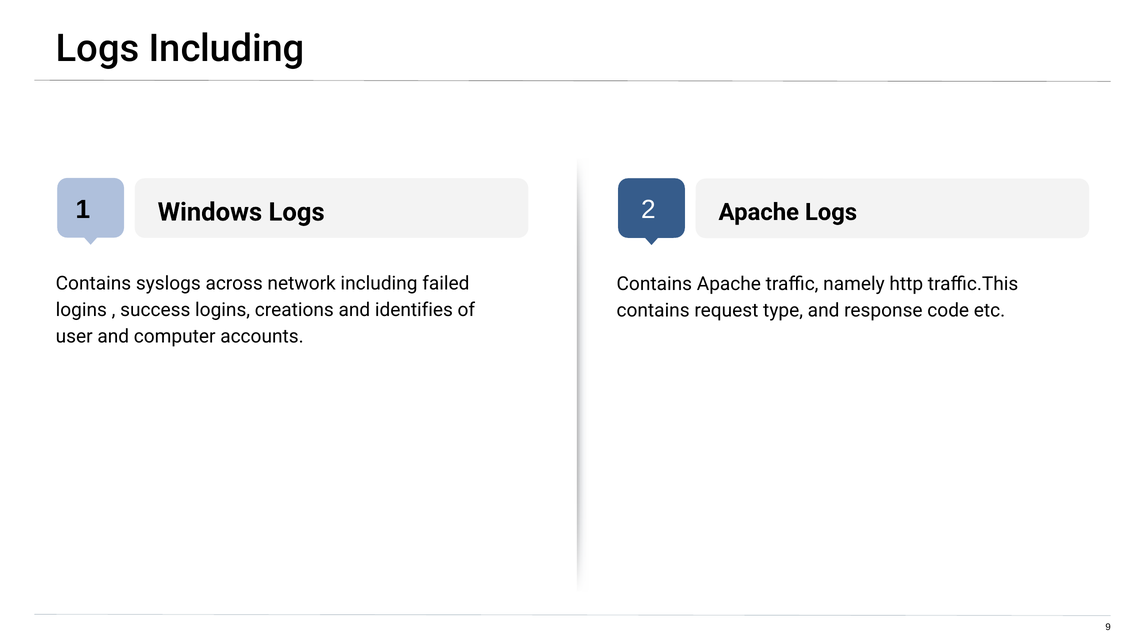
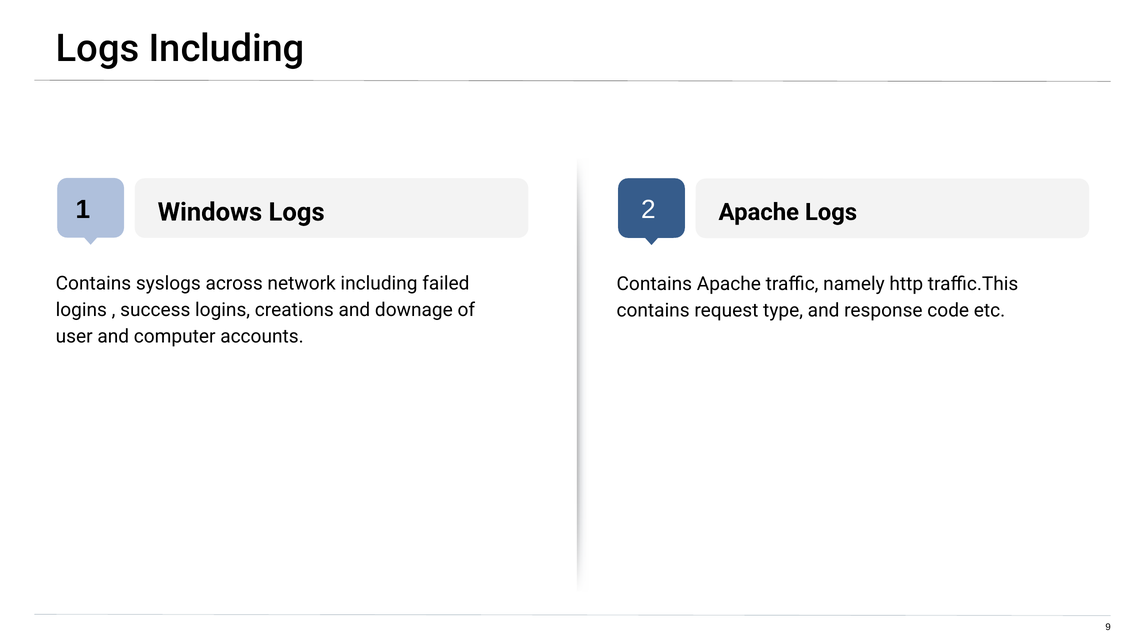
identifies: identifies -> downage (414, 310)
